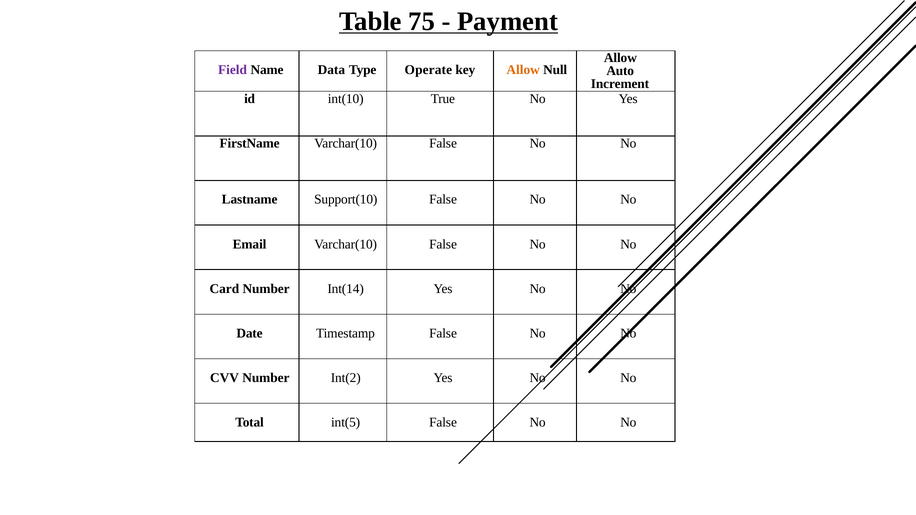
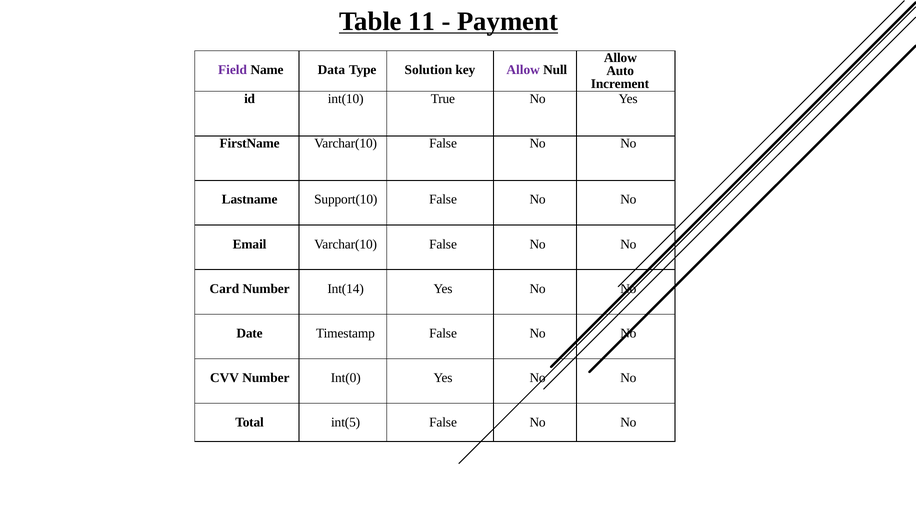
75: 75 -> 11 (422, 21)
Operate: Operate -> Solution (428, 70)
Allow colour: orange -> purple (523, 70)
Int(2: Int(2 -> Int(0 (346, 378)
